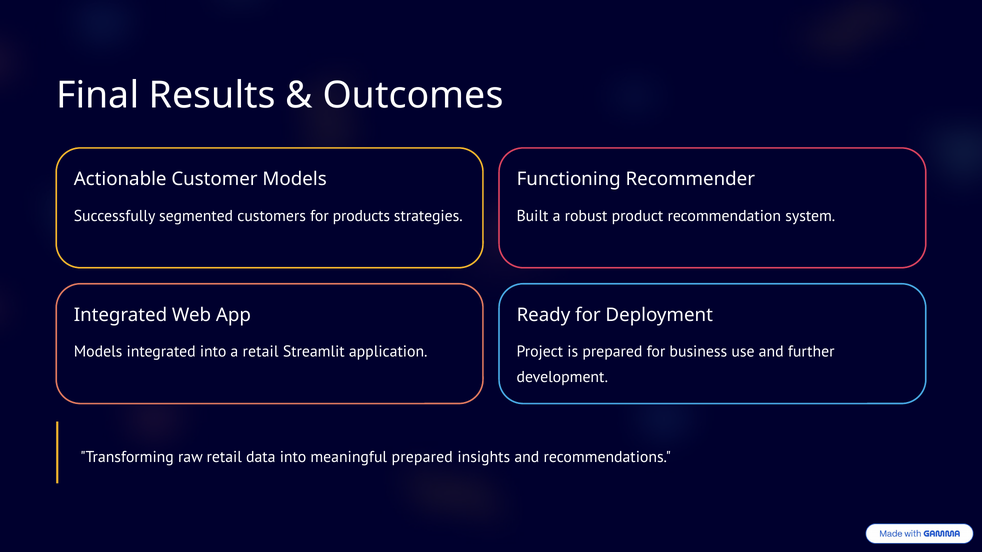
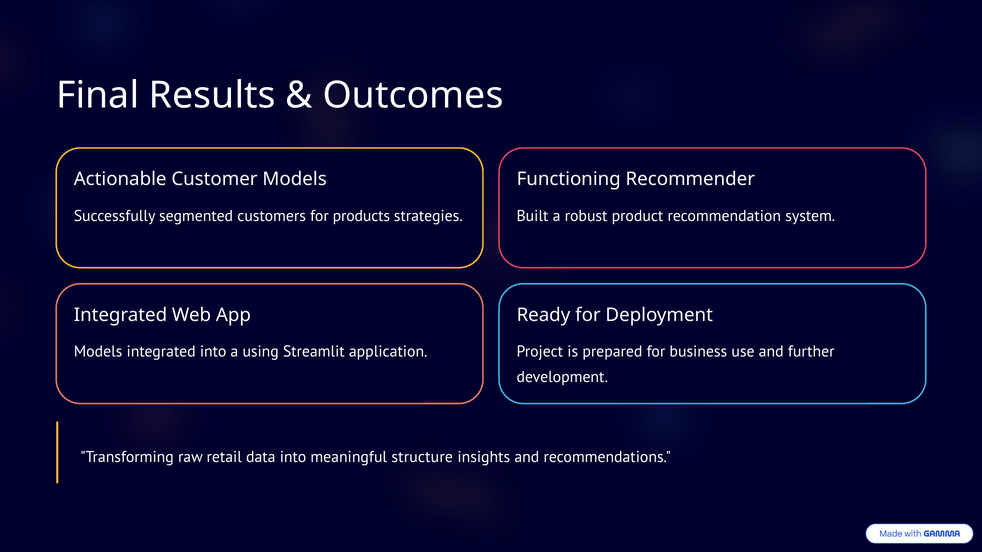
a retail: retail -> using (261, 352)
meaningful prepared: prepared -> structure (422, 457)
